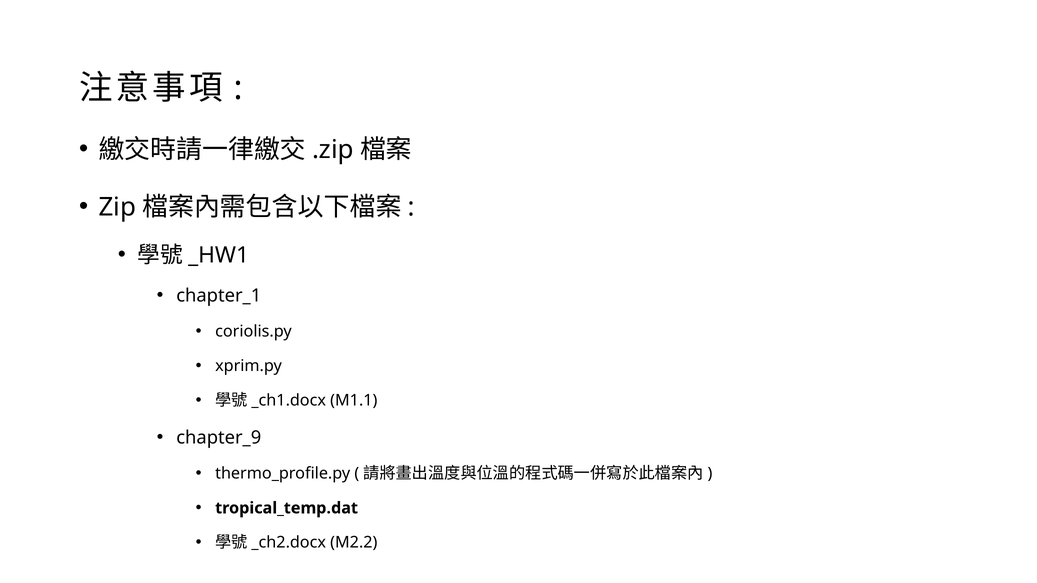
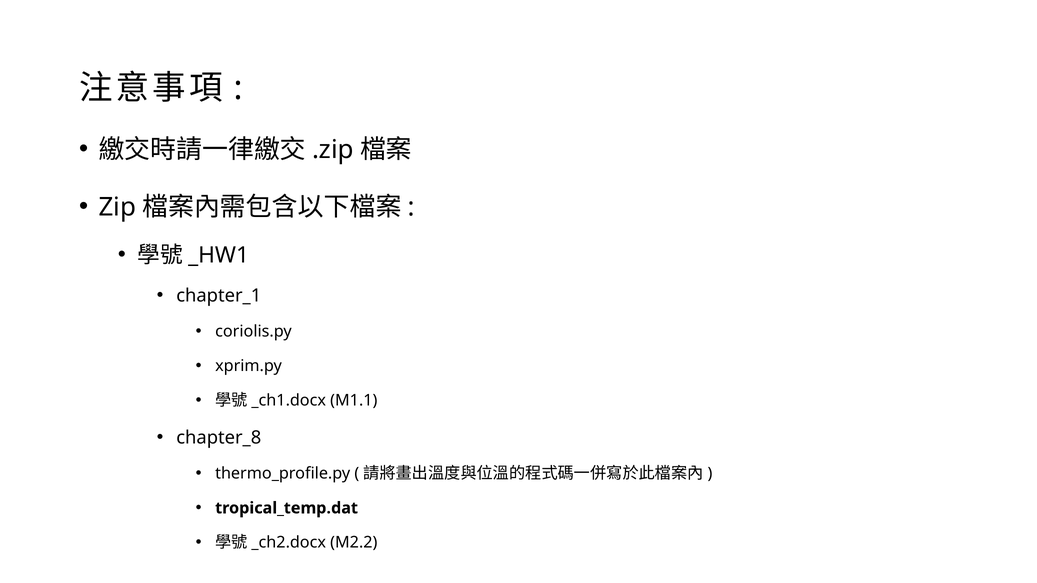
chapter_9: chapter_9 -> chapter_8 (219, 438)
